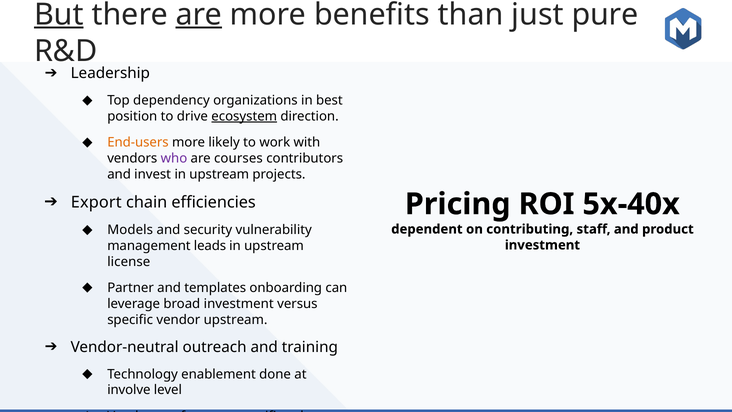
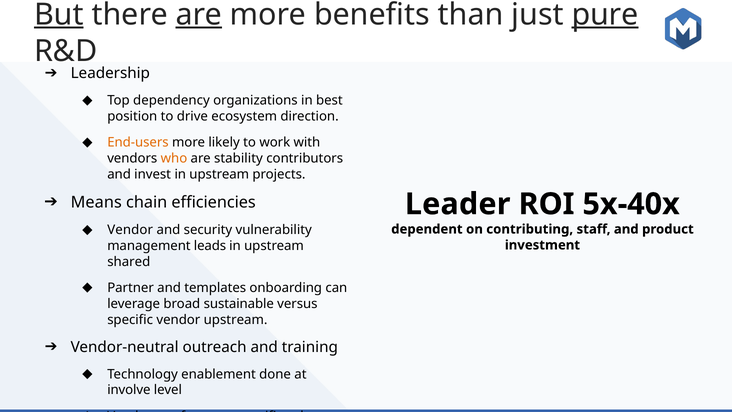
pure underline: none -> present (605, 14)
ecosystem underline: present -> none (244, 116)
who colour: purple -> orange (174, 158)
courses: courses -> stability (238, 158)
Export: Export -> Means (96, 202)
Pricing: Pricing -> Leader (458, 204)
Models: Models -> Vendor (130, 230)
license: license -> shared (129, 262)
broad investment: investment -> sustainable (239, 304)
